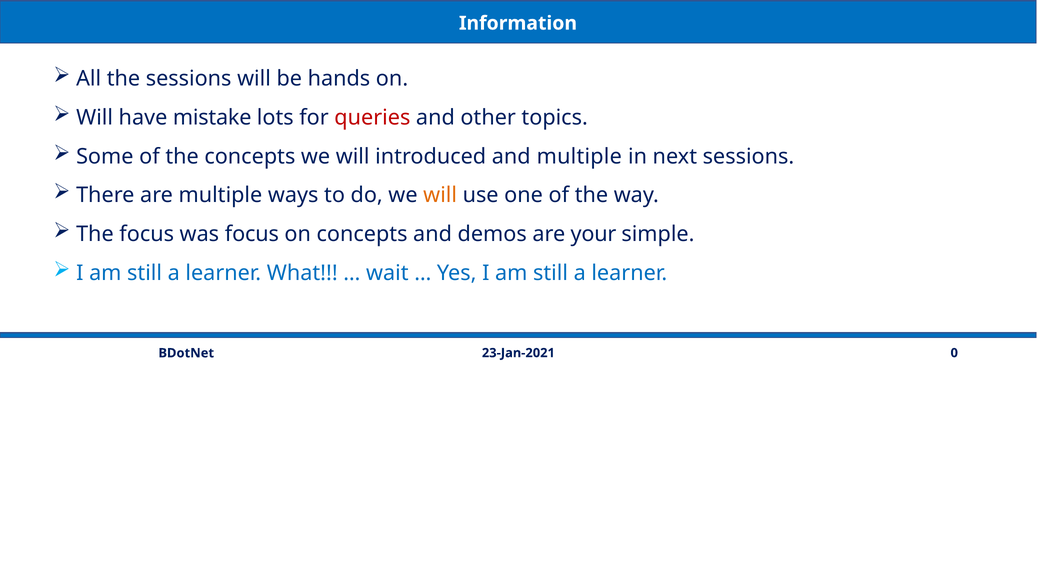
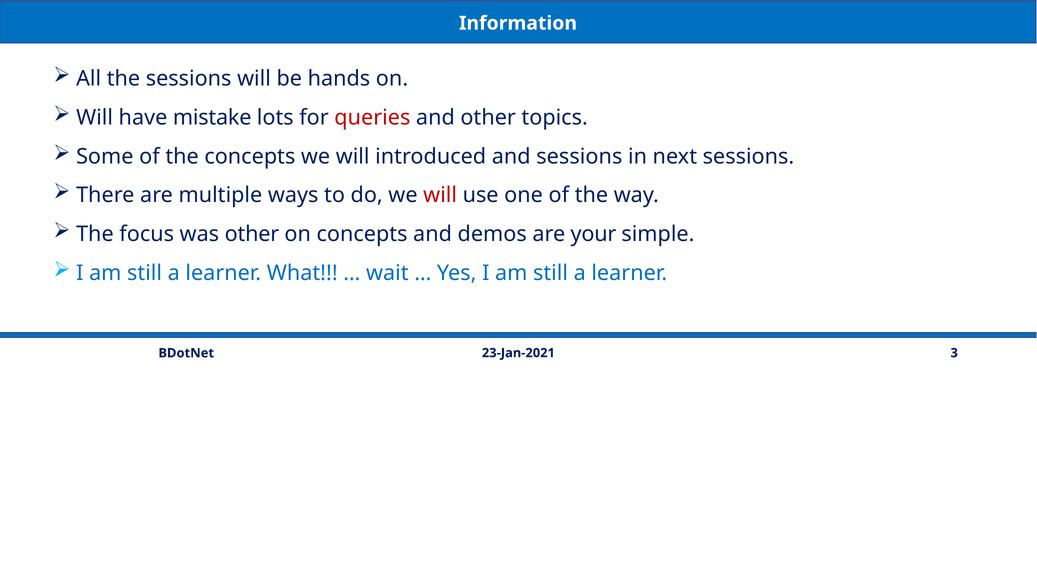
and multiple: multiple -> sessions (579, 156)
will colour: orange -> red (440, 195)
was focus: focus -> other (252, 234)
0: 0 -> 3 (954, 353)
